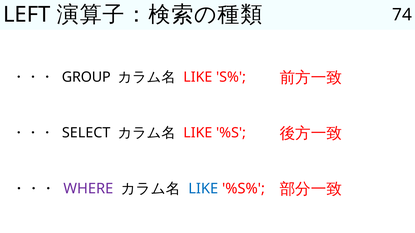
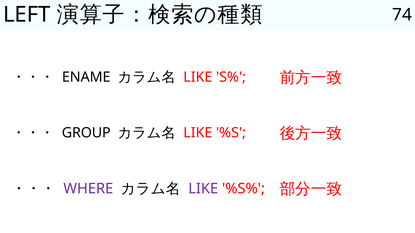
GROUP: GROUP -> ENAME (86, 77)
SELECT: SELECT -> GROUP (86, 133)
LIKE colour: blue -> purple (203, 189)
